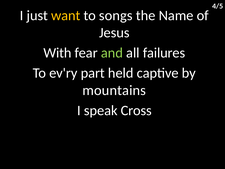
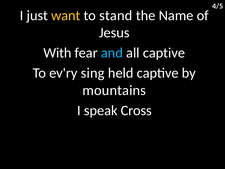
songs: songs -> stand (116, 15)
and colour: light green -> light blue (112, 53)
all failures: failures -> captive (164, 53)
part: part -> sing (93, 73)
